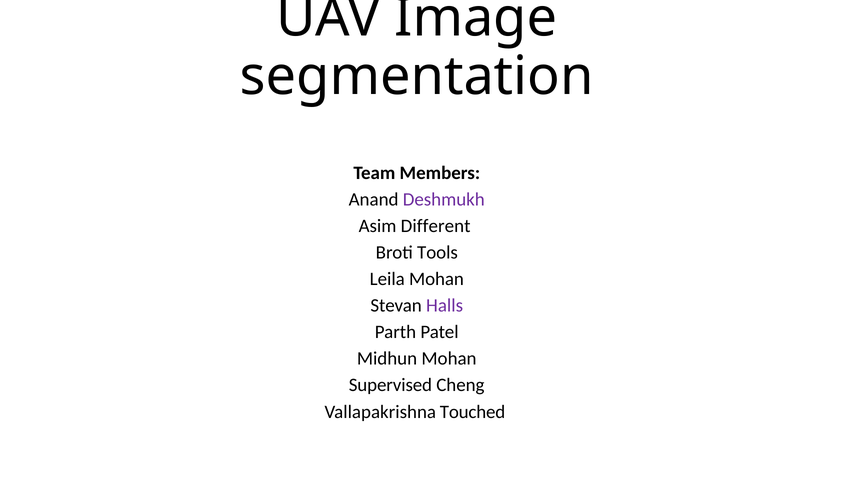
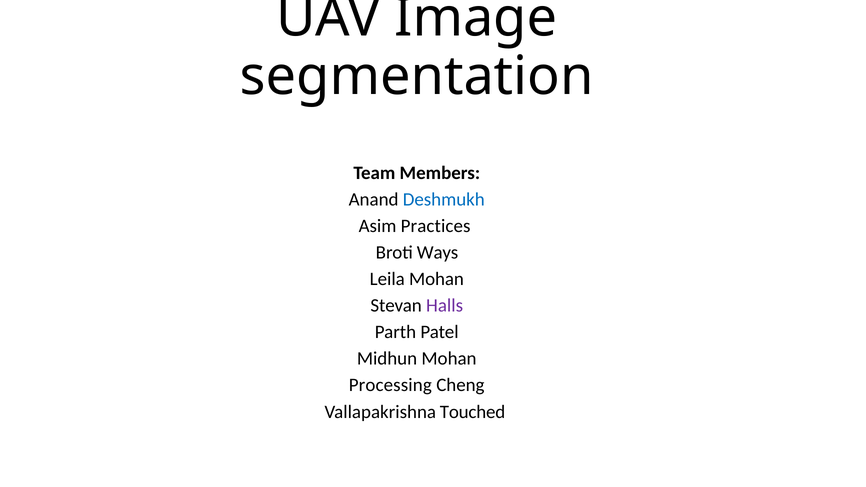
Deshmukh colour: purple -> blue (444, 200)
Different: Different -> Practices (436, 226)
Tools: Tools -> Ways (438, 253)
Supervised: Supervised -> Processing (390, 385)
